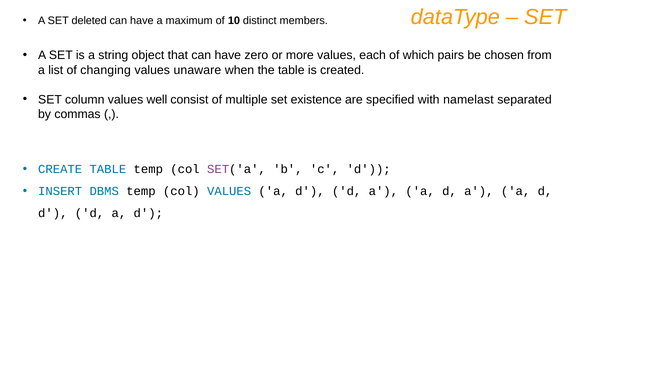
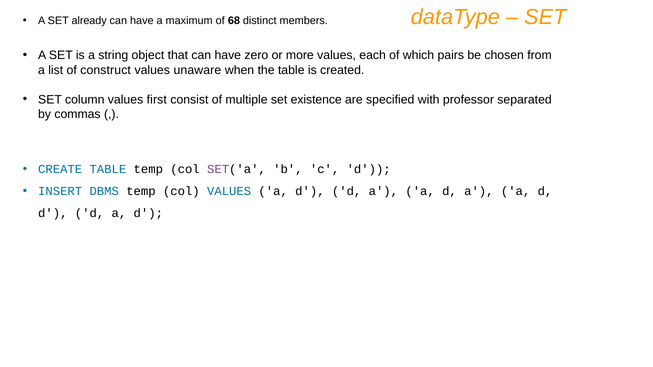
deleted: deleted -> already (89, 21)
10: 10 -> 68 (234, 21)
changing: changing -> construct (106, 70)
well: well -> first (157, 100)
namelast: namelast -> professor (468, 100)
